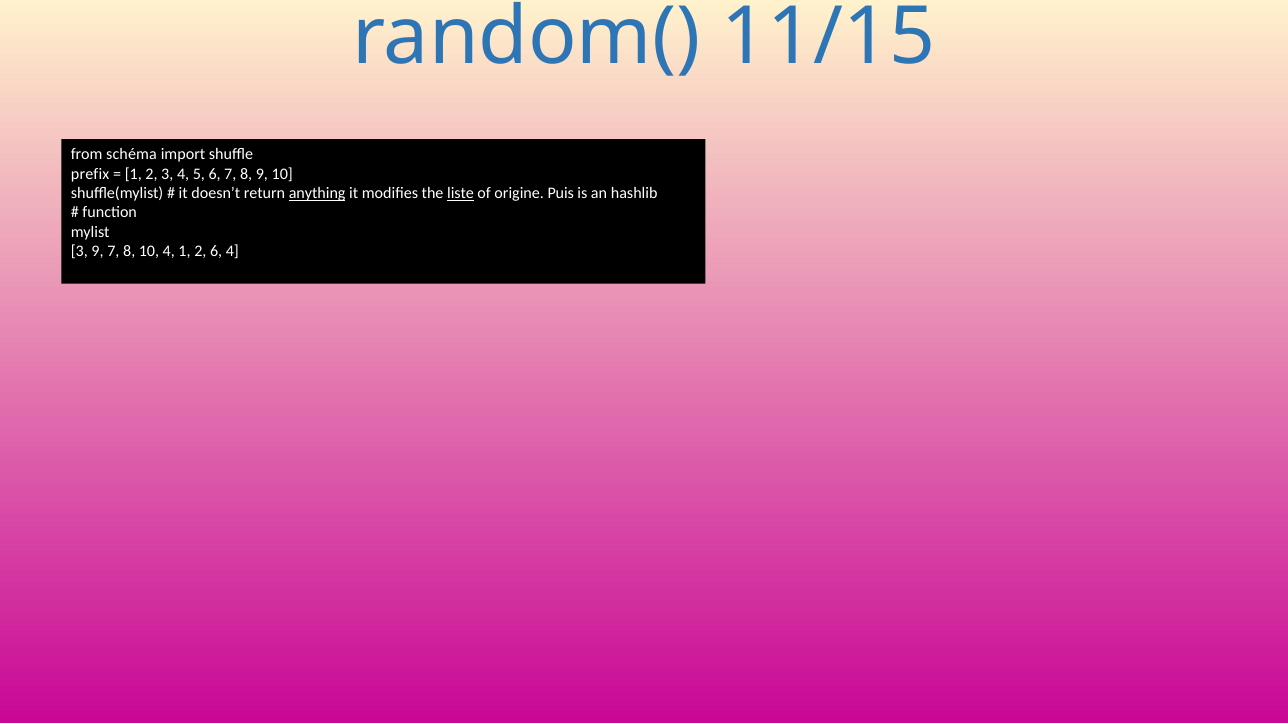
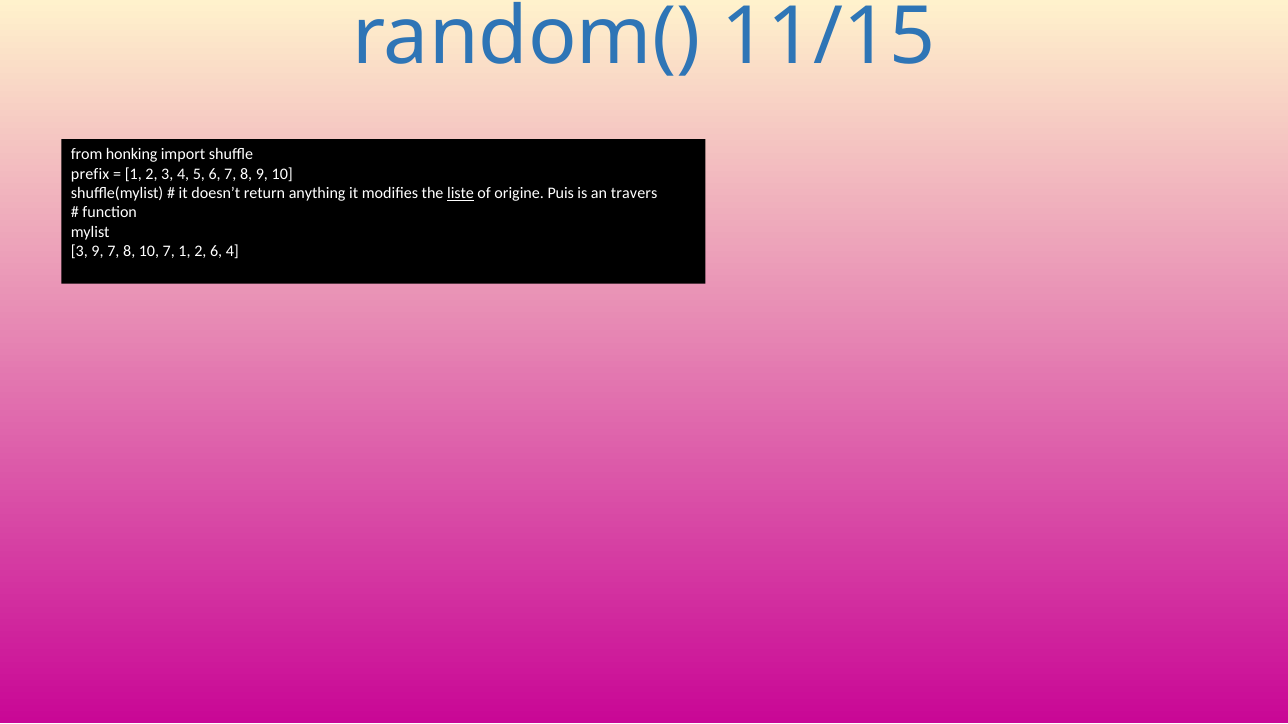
schéma: schéma -> honking (132, 155)
anything underline: present -> none (317, 193)
hashlib: hashlib -> travers (634, 193)
10 4: 4 -> 7 (169, 251)
